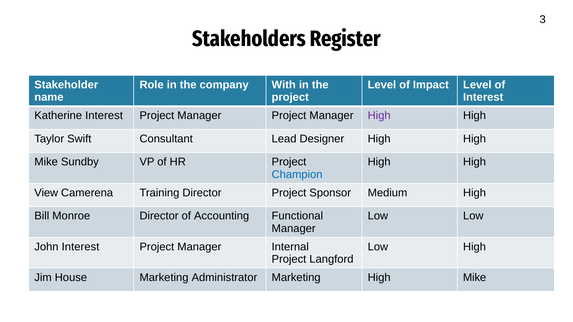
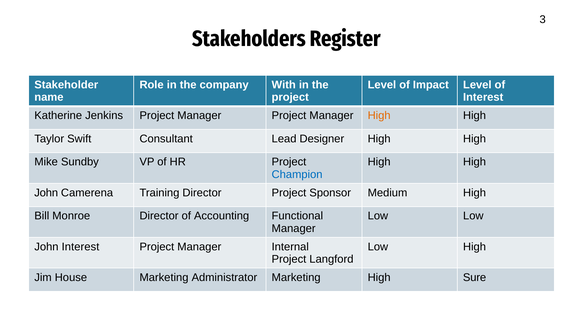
Katherine Interest: Interest -> Jenkins (104, 116)
High colour: purple -> orange (379, 116)
View: View -> John (46, 193)
Marketing High Mike: Mike -> Sure (475, 278)
